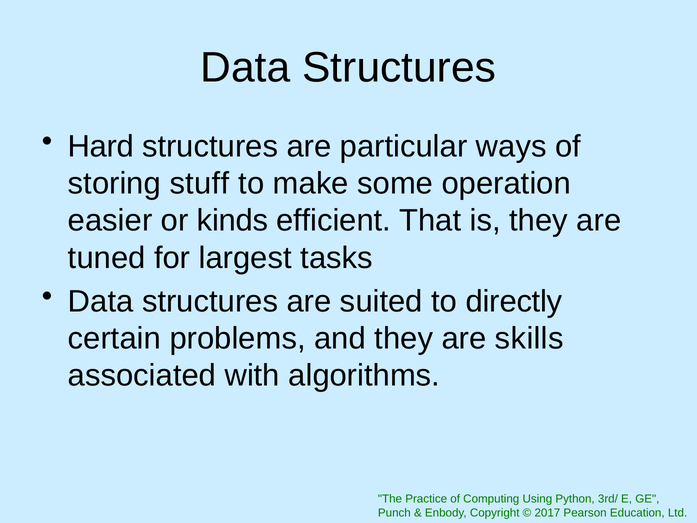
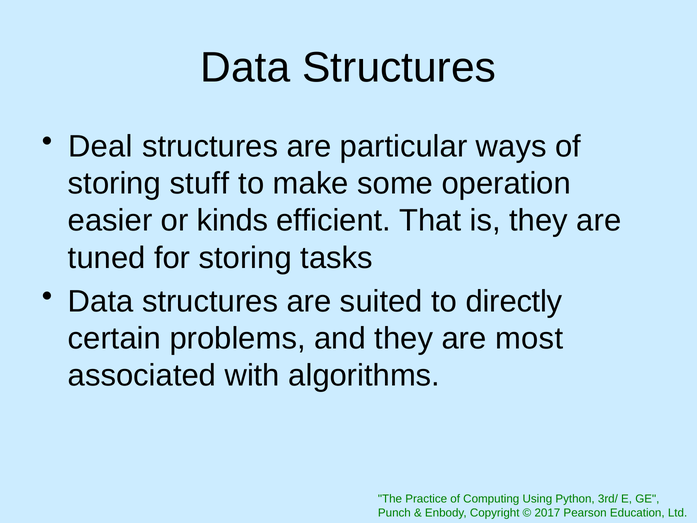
Hard: Hard -> Deal (101, 146)
for largest: largest -> storing (245, 258)
skills: skills -> most (529, 338)
